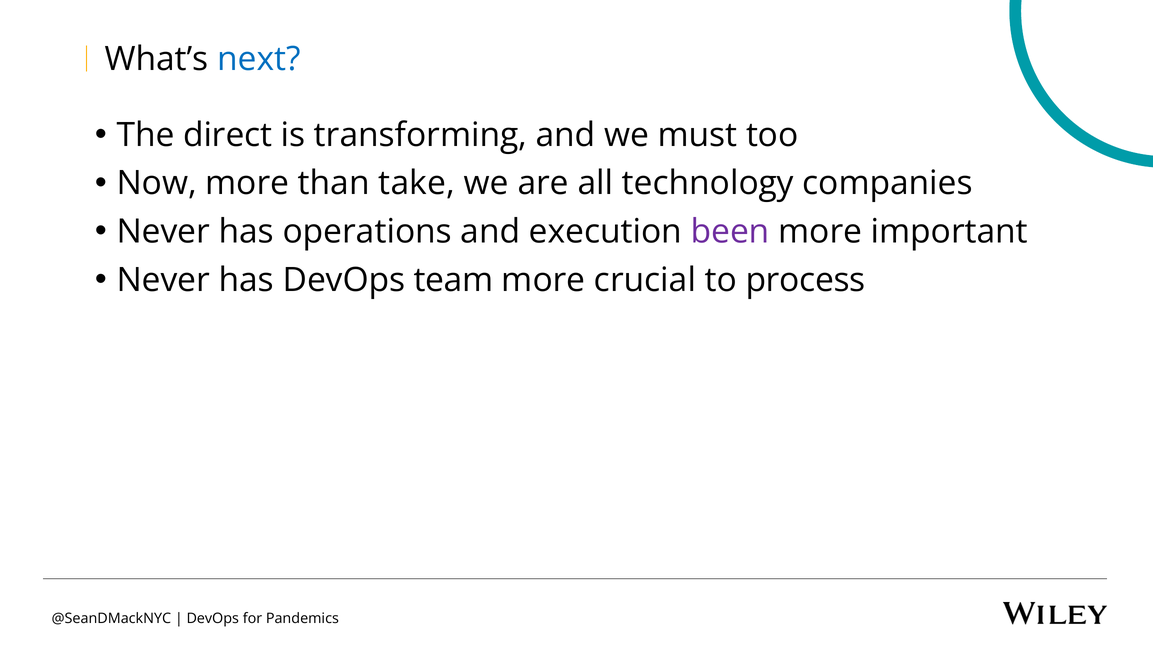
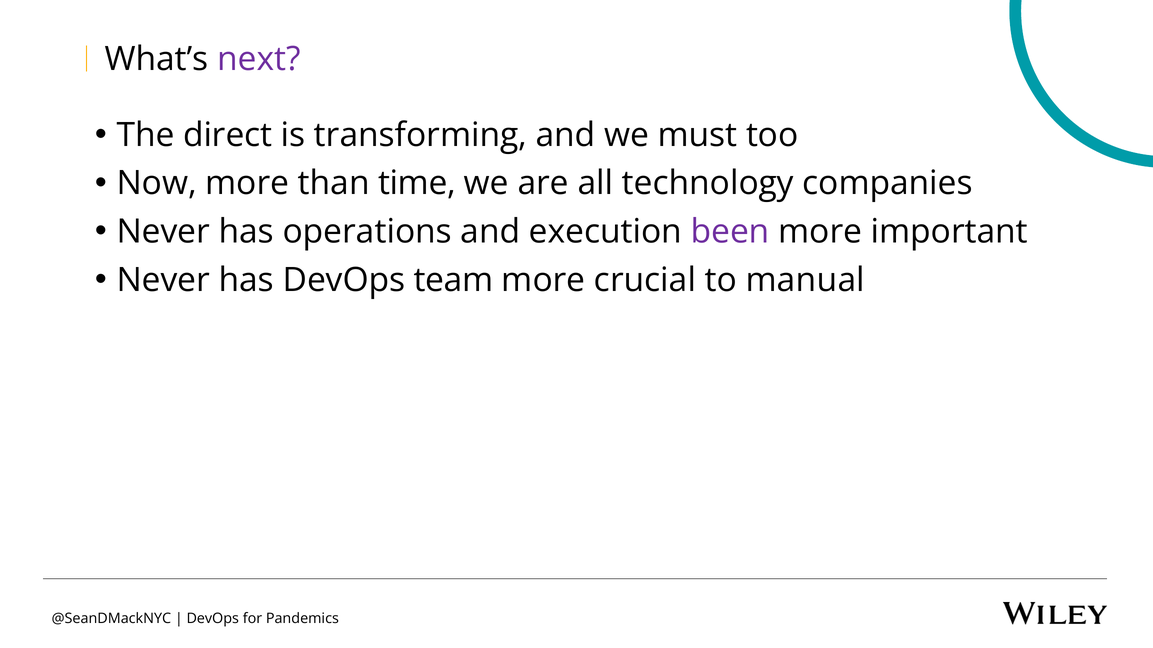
next colour: blue -> purple (259, 59)
take: take -> time (417, 183)
process: process -> manual (805, 280)
